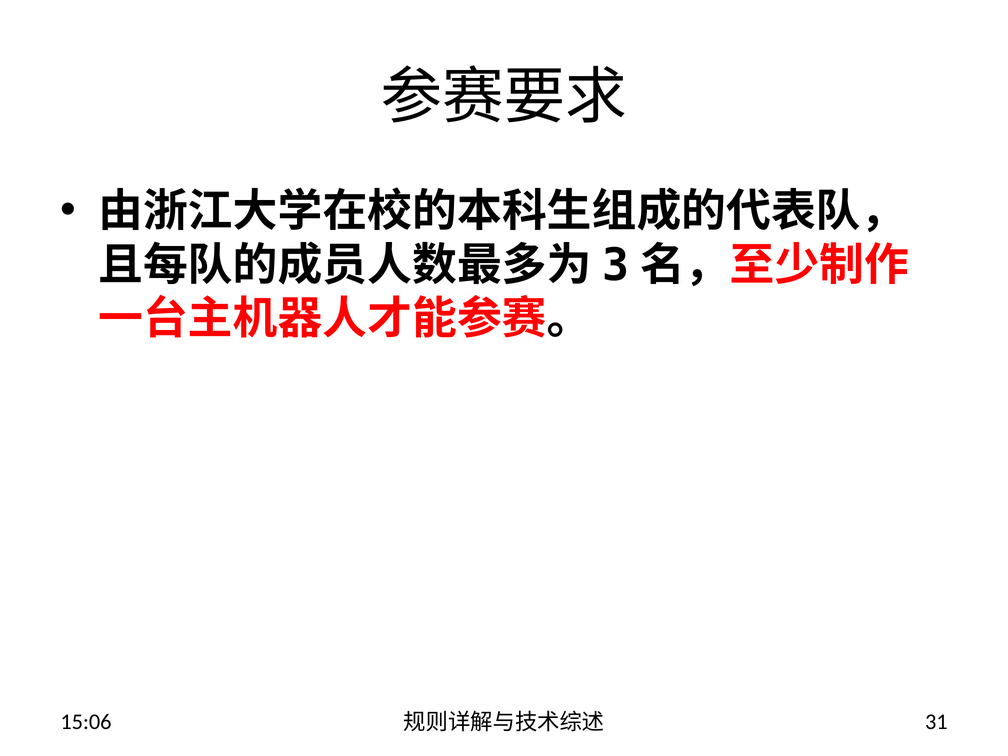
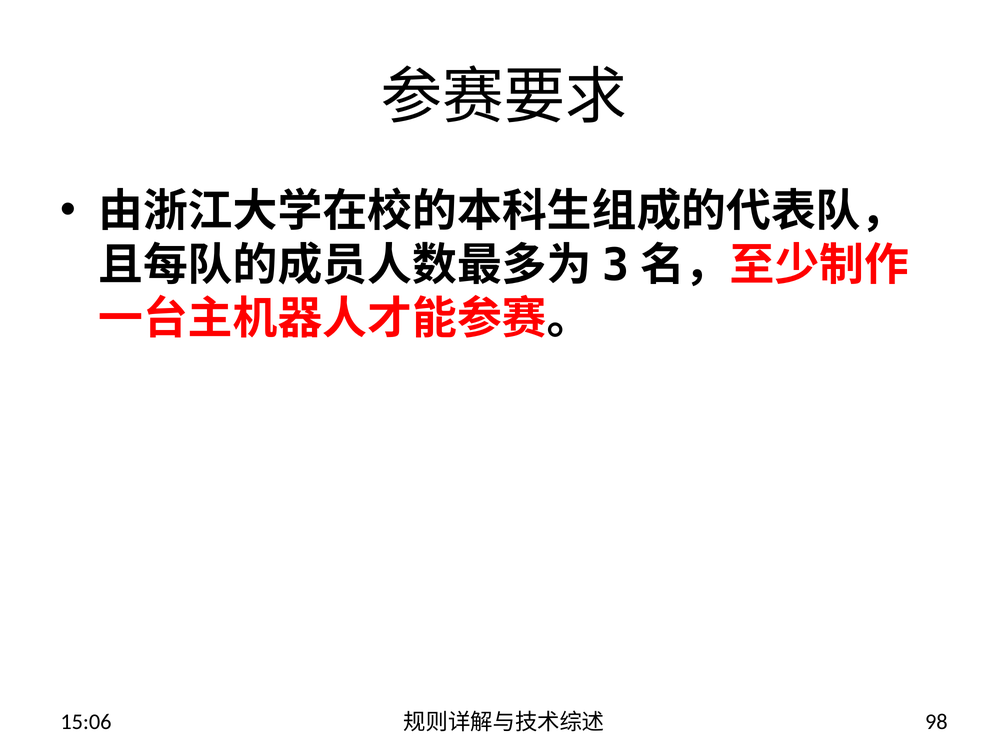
31: 31 -> 98 (936, 722)
